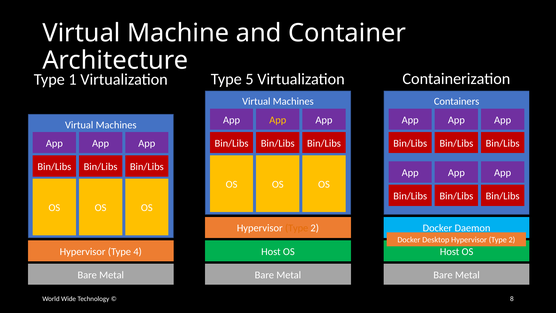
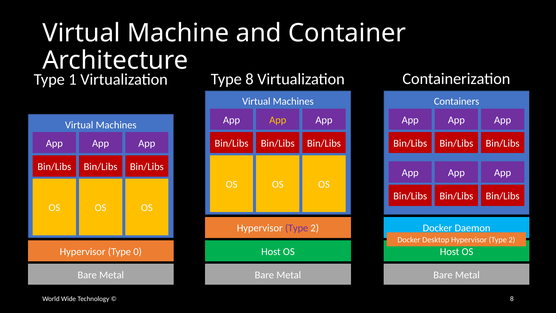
Type 5: 5 -> 8 (250, 79)
Type colour: orange -> purple (297, 228)
4: 4 -> 0 (138, 251)
